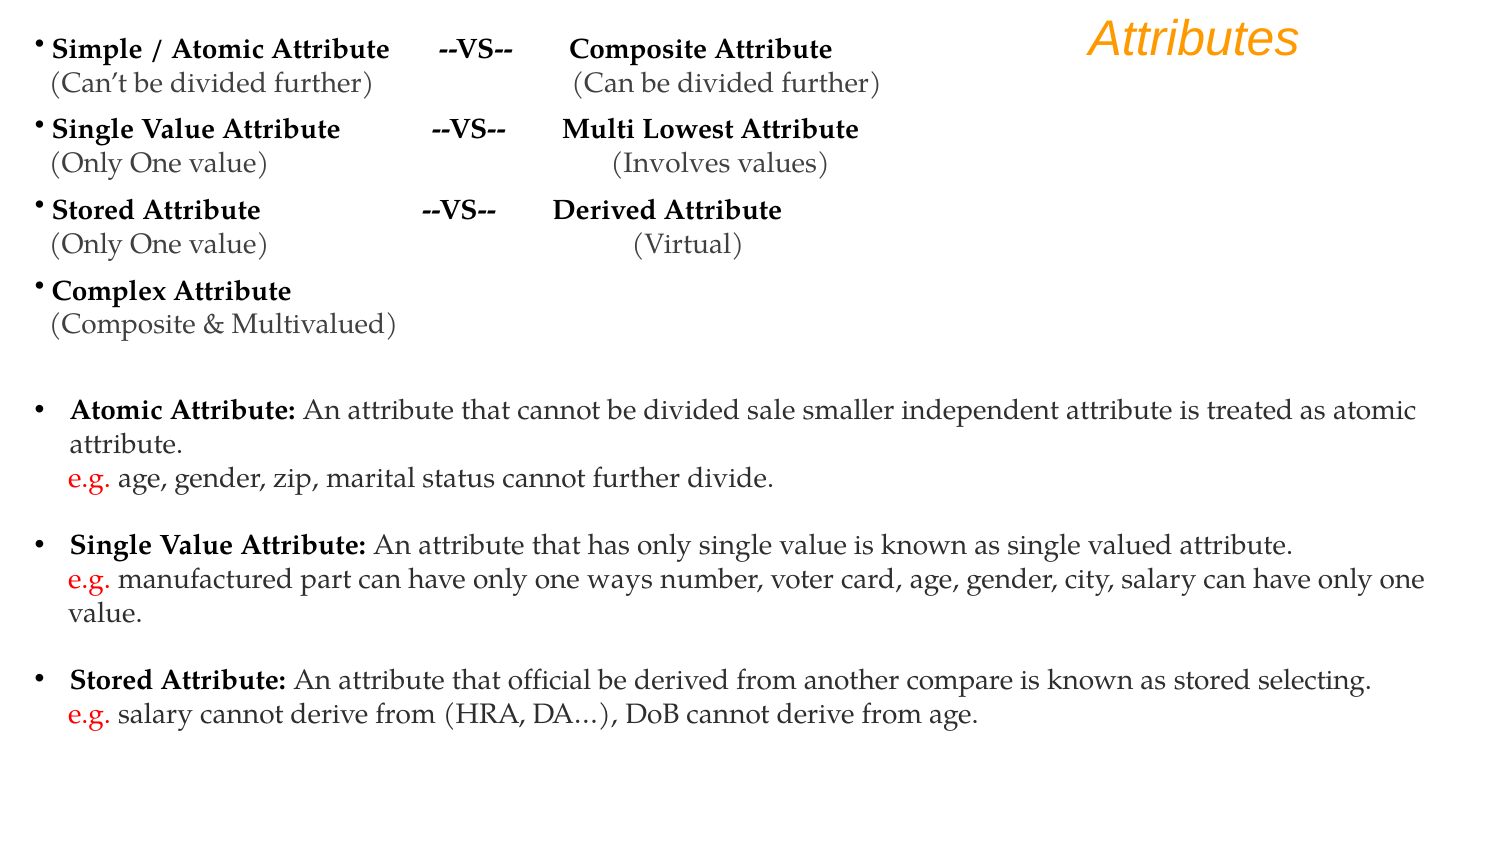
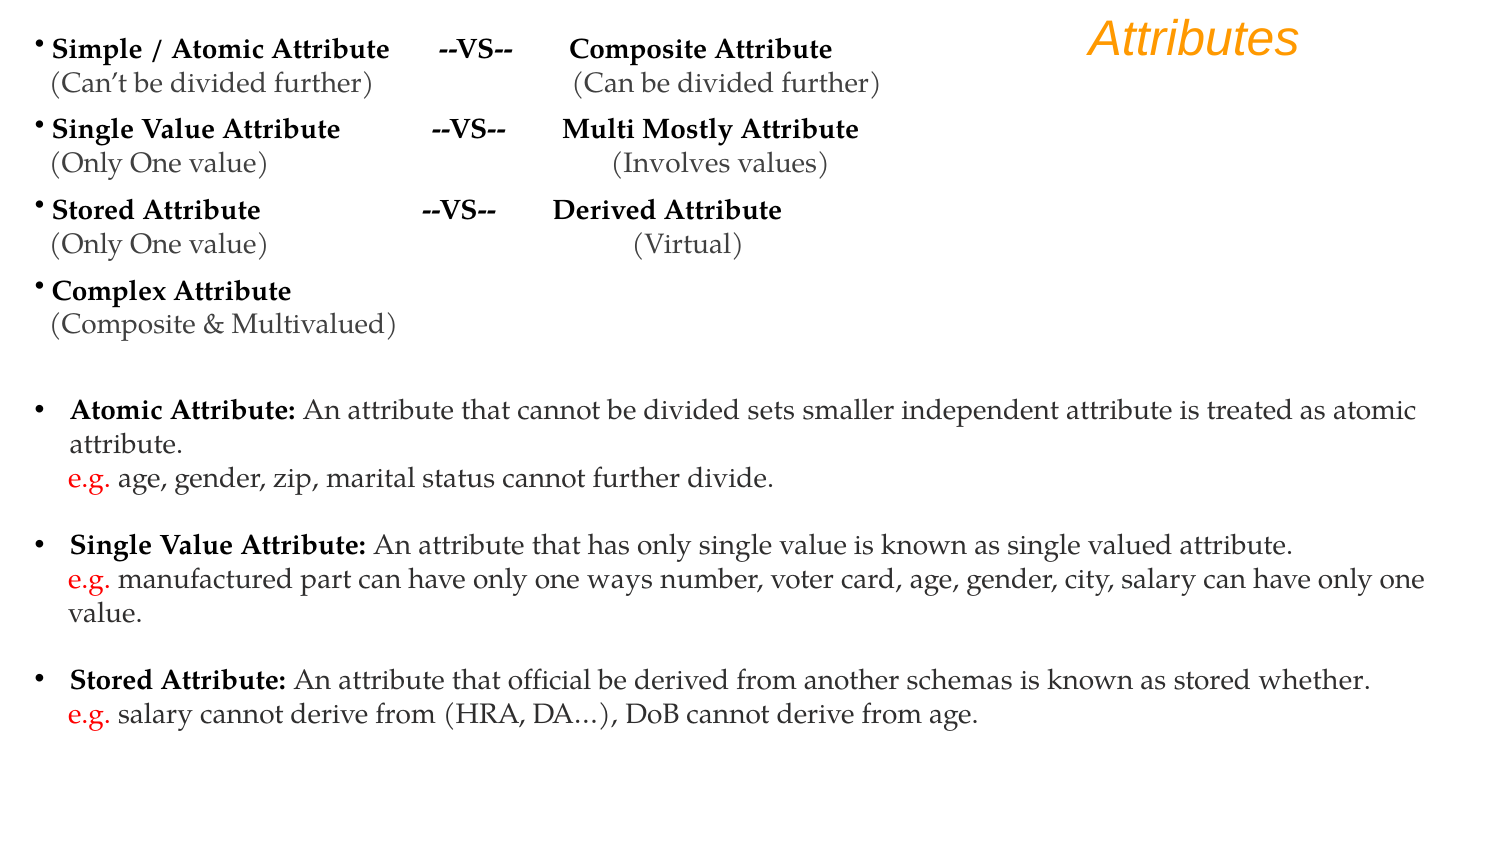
Lowest: Lowest -> Mostly (688, 130)
sale: sale -> sets (771, 410)
compare: compare -> schemas (960, 680)
selecting: selecting -> whether (1315, 680)
